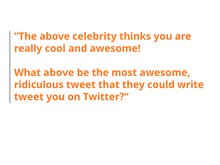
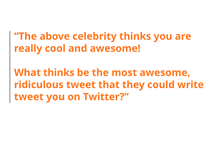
What above: above -> thinks (59, 73)
